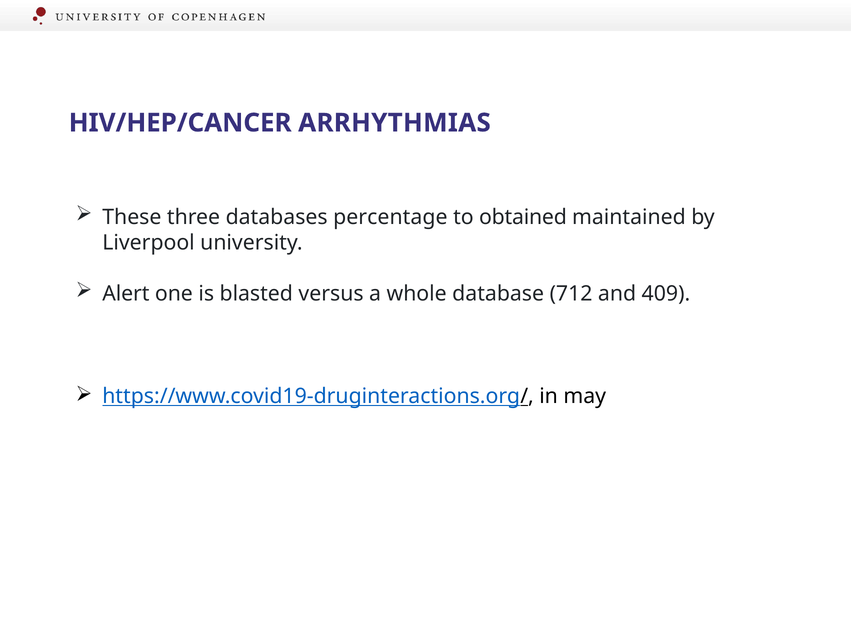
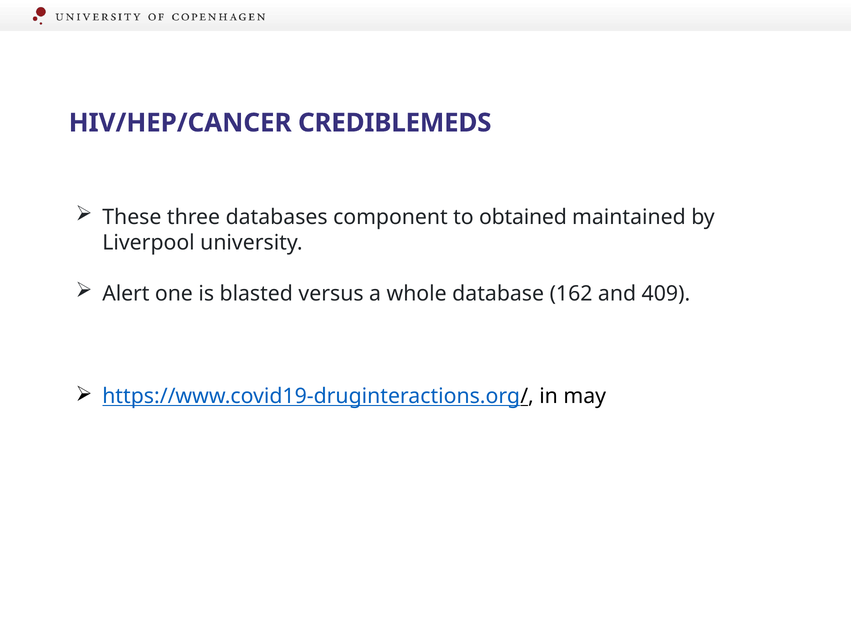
ARRHYTHMIAS: ARRHYTHMIAS -> CREDIBLEMEDS (395, 123)
percentage: percentage -> component (390, 217)
712: 712 -> 162 (571, 293)
